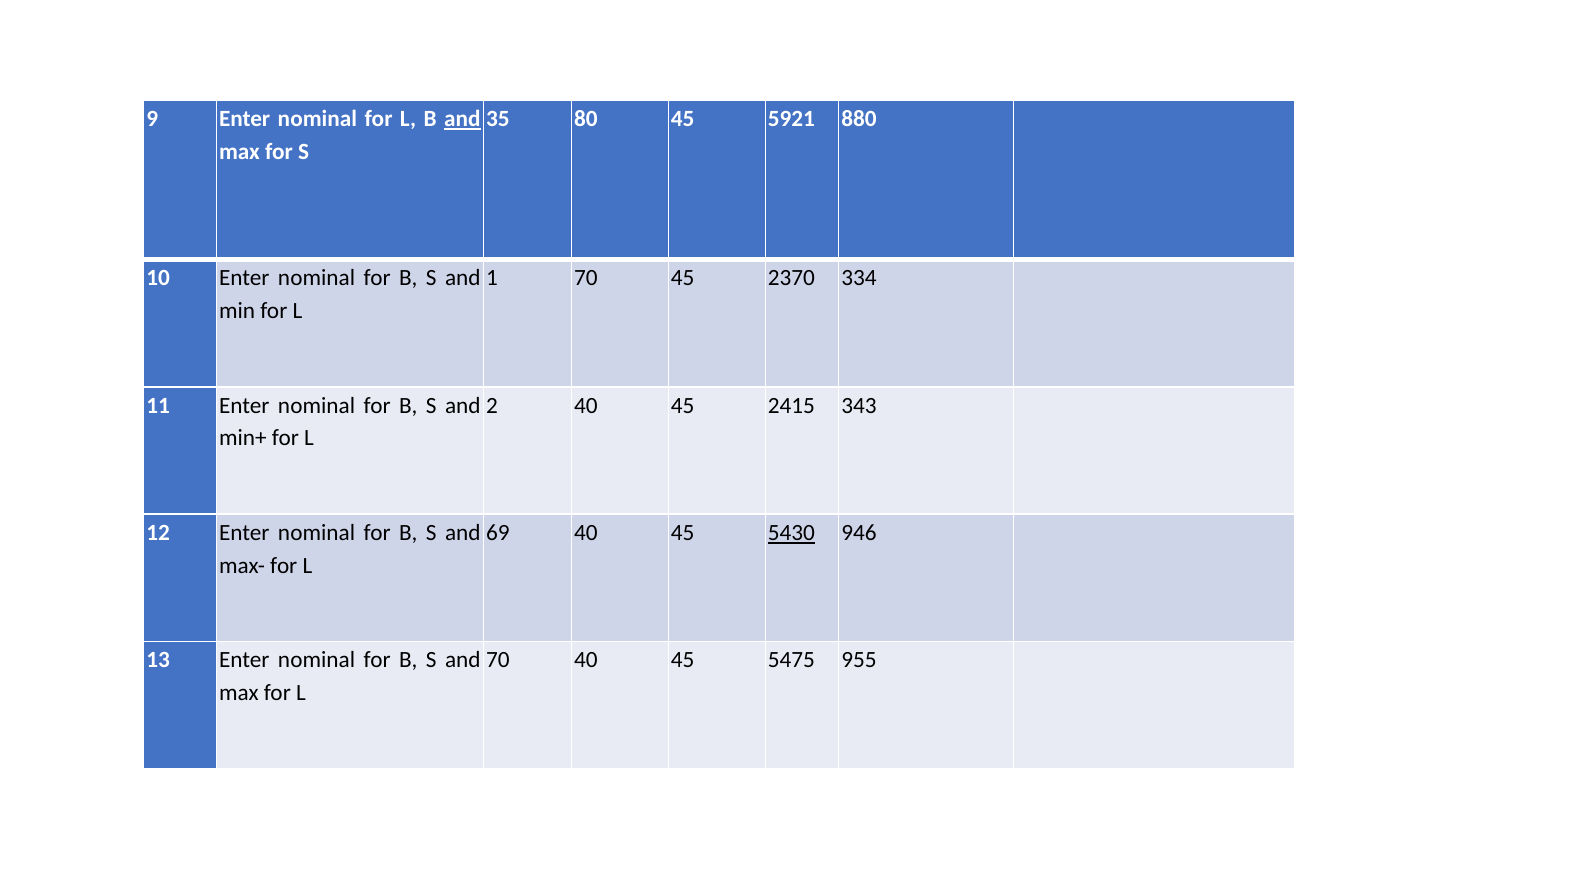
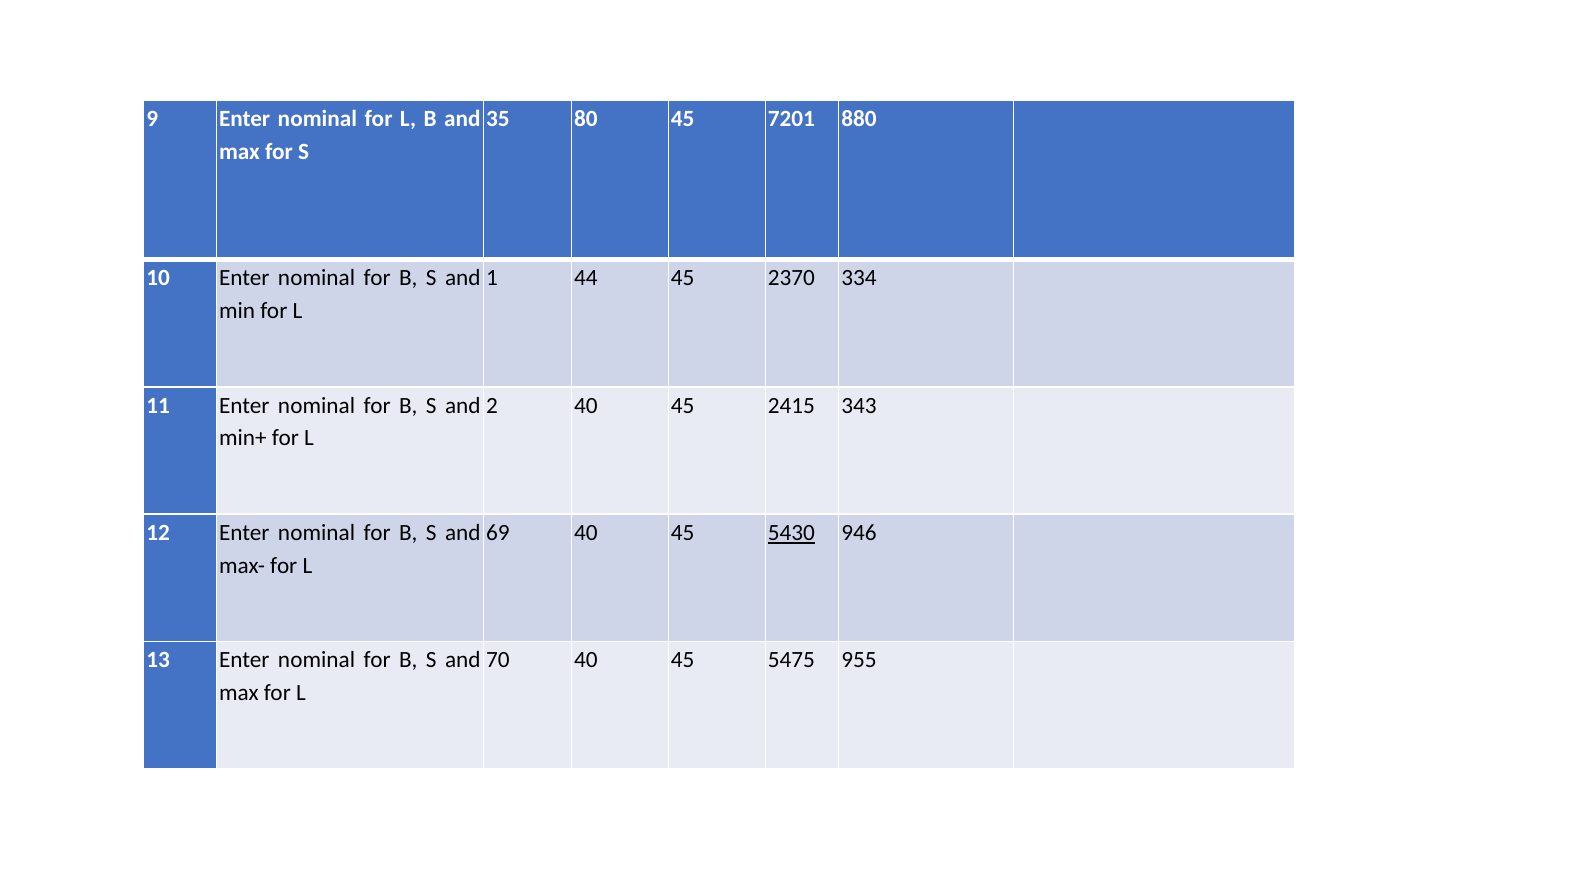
and underline: present -> none (462, 119)
5921: 5921 -> 7201 (791, 119)
1 70: 70 -> 44 (586, 278)
